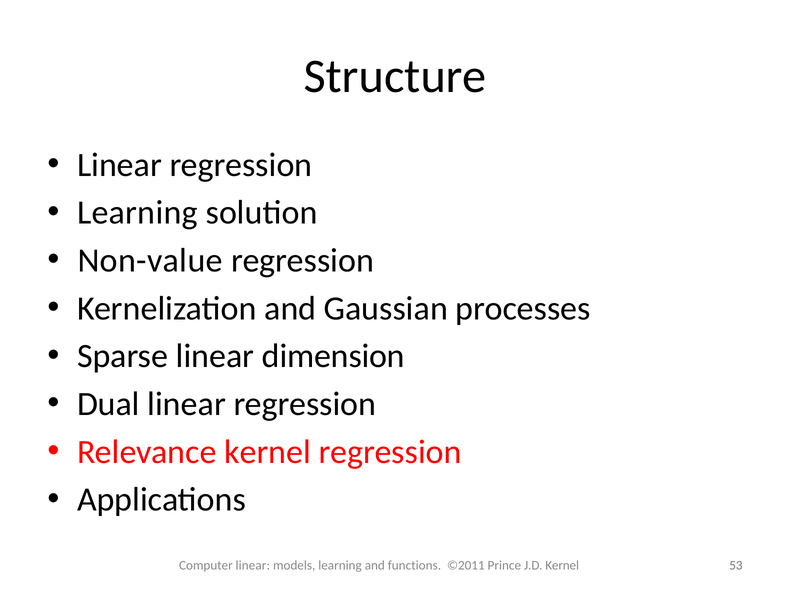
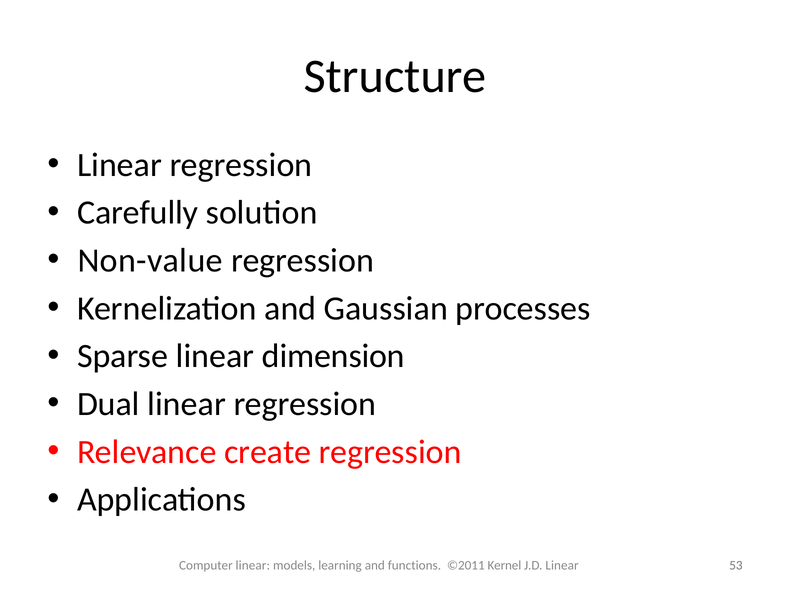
Learning: Learning -> Carefully (138, 213)
Relevance kernel: kernel -> create (268, 452)
Prince: Prince -> Kernel (504, 566)
J.D Kernel: Kernel -> Linear (562, 566)
